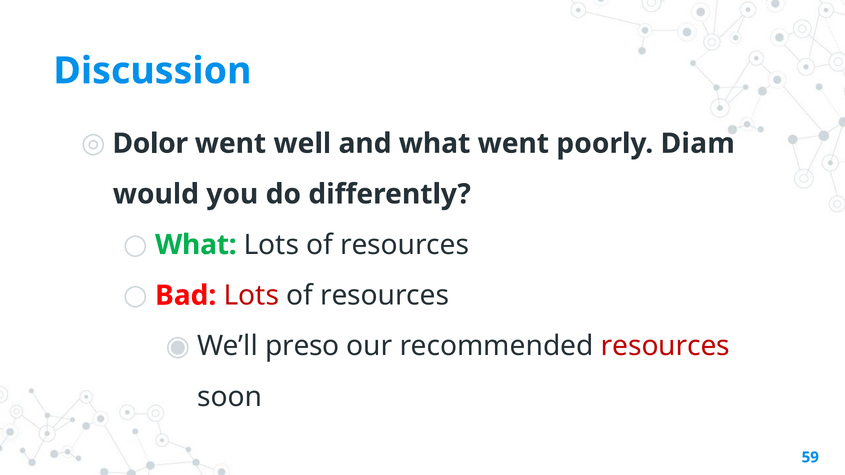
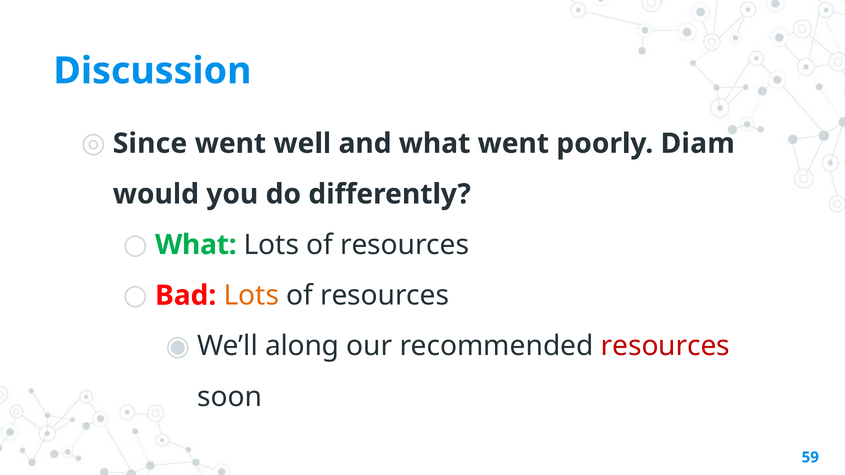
Dolor: Dolor -> Since (150, 144)
Lots colour: red -> orange (251, 296)
preso: preso -> along (302, 346)
